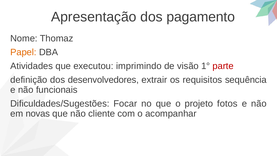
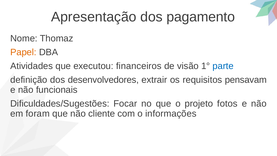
imprimindo: imprimindo -> financeiros (139, 66)
parte colour: red -> blue (223, 66)
sequência: sequência -> pensavam (246, 80)
novas: novas -> foram (38, 114)
acompanhar: acompanhar -> informações (171, 114)
